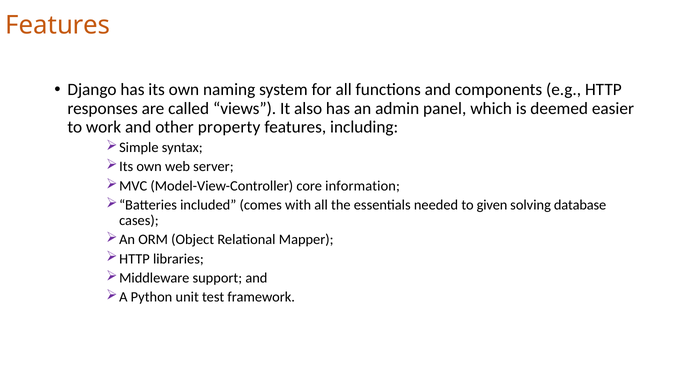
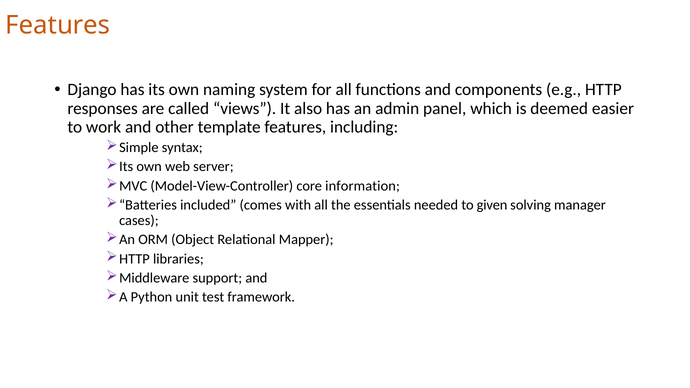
property: property -> template (229, 127)
database: database -> manager (580, 205)
